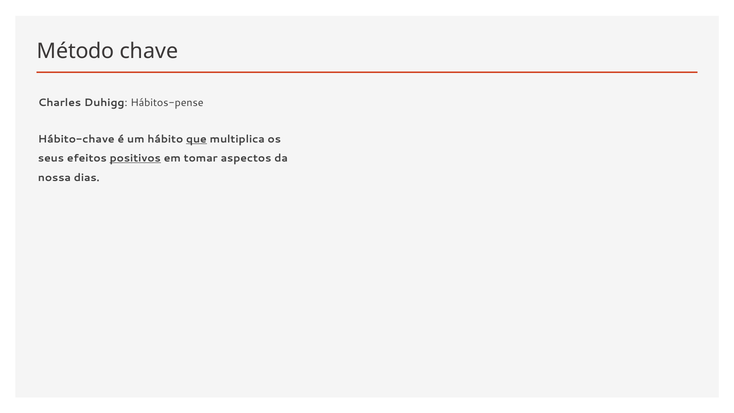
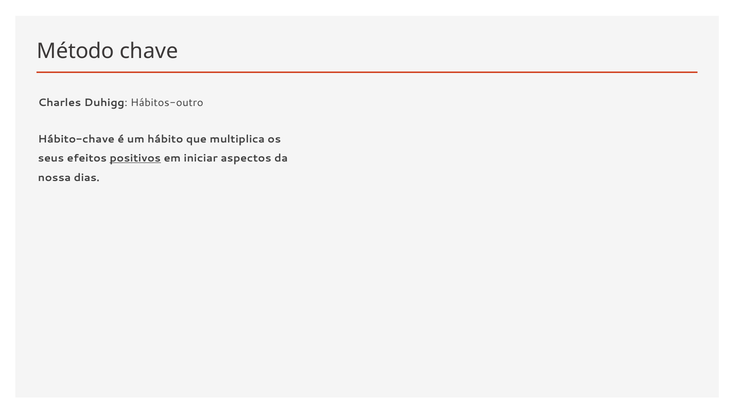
Hábitos-pense: Hábitos-pense -> Hábitos-outro (167, 103)
que underline: present -> none (196, 139)
tomar: tomar -> iniciar (201, 158)
